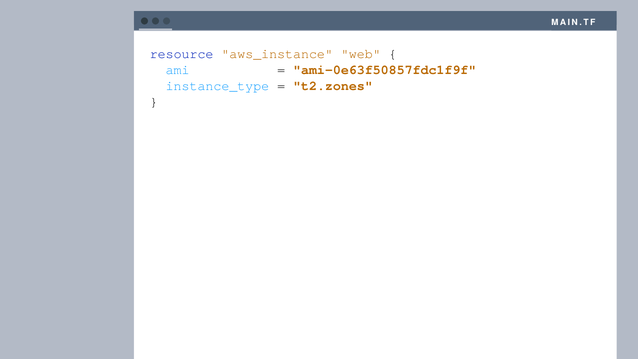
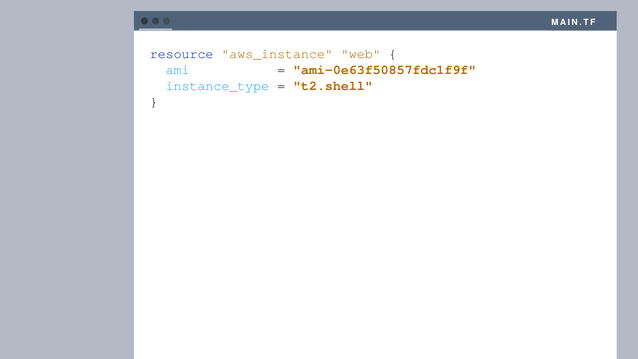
t2.zones: t2.zones -> t2.shell (333, 86)
